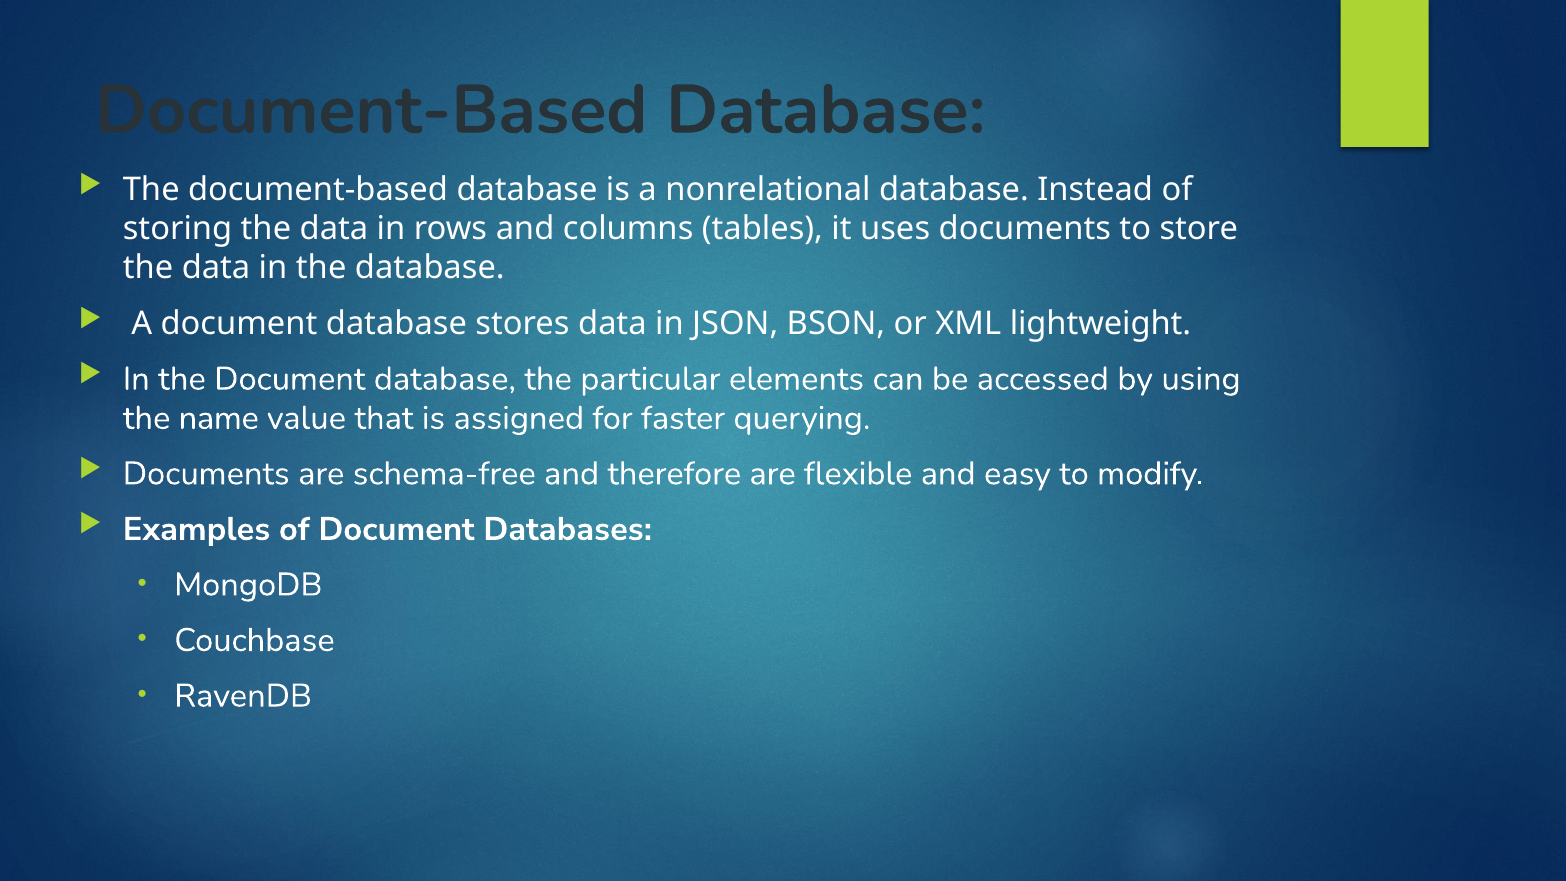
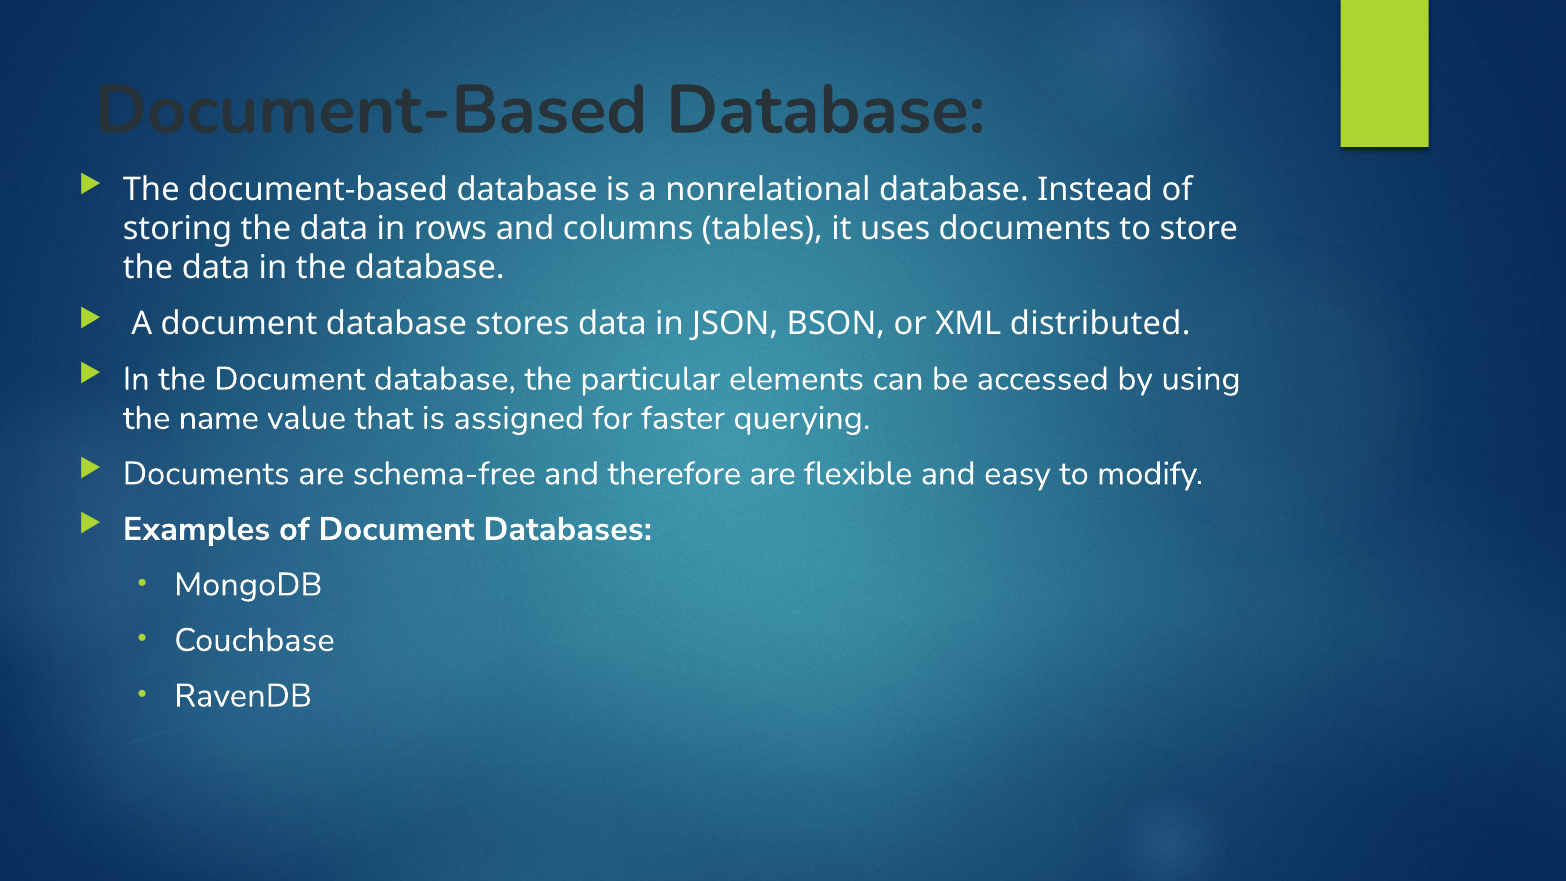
lightweight: lightweight -> distributed (1100, 323)
